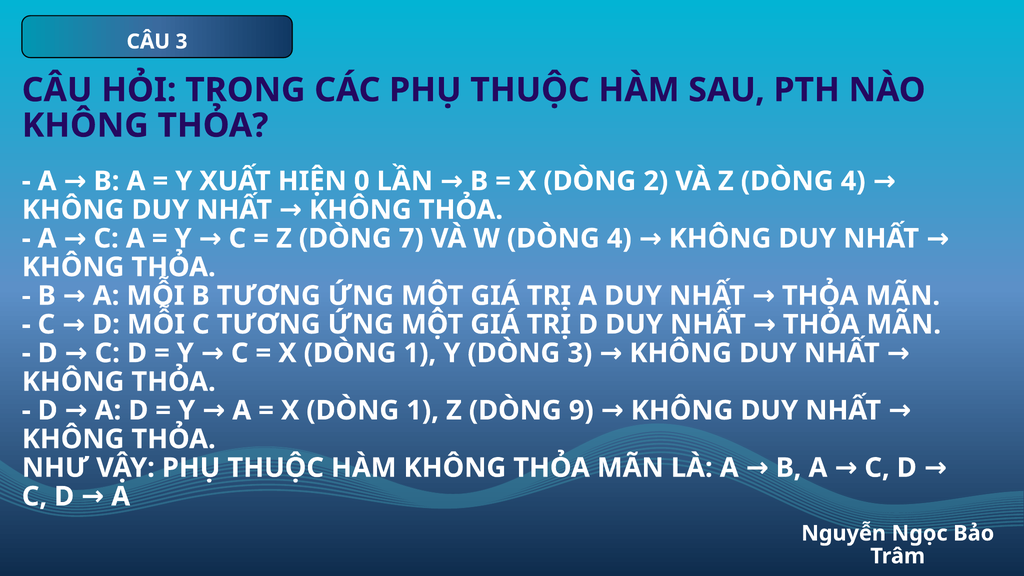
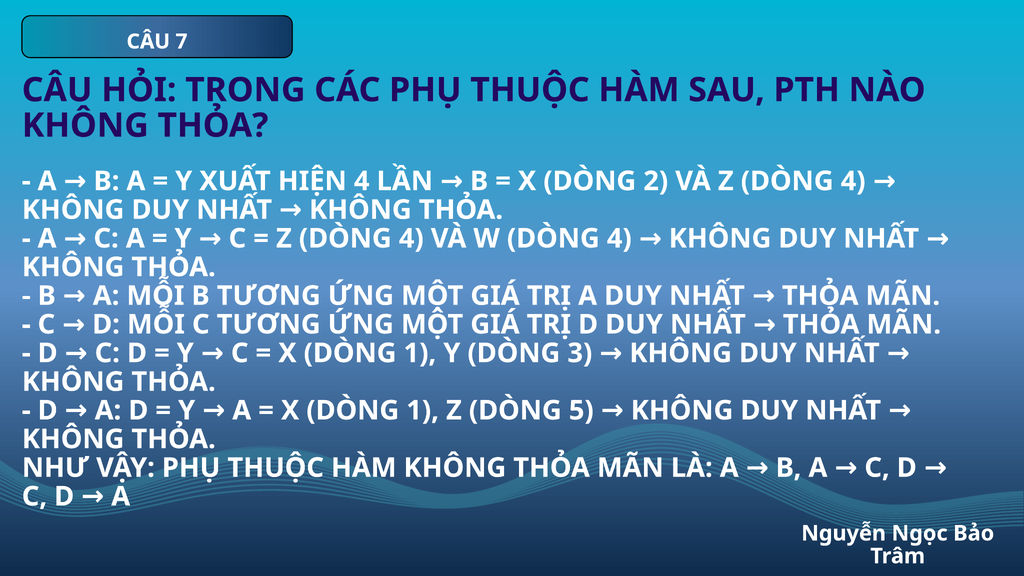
CÂU 3: 3 -> 7 (182, 42)
HIỆN 0: 0 -> 4 (362, 181)
7: 7 -> 4 (411, 239)
9: 9 -> 5 (581, 410)
